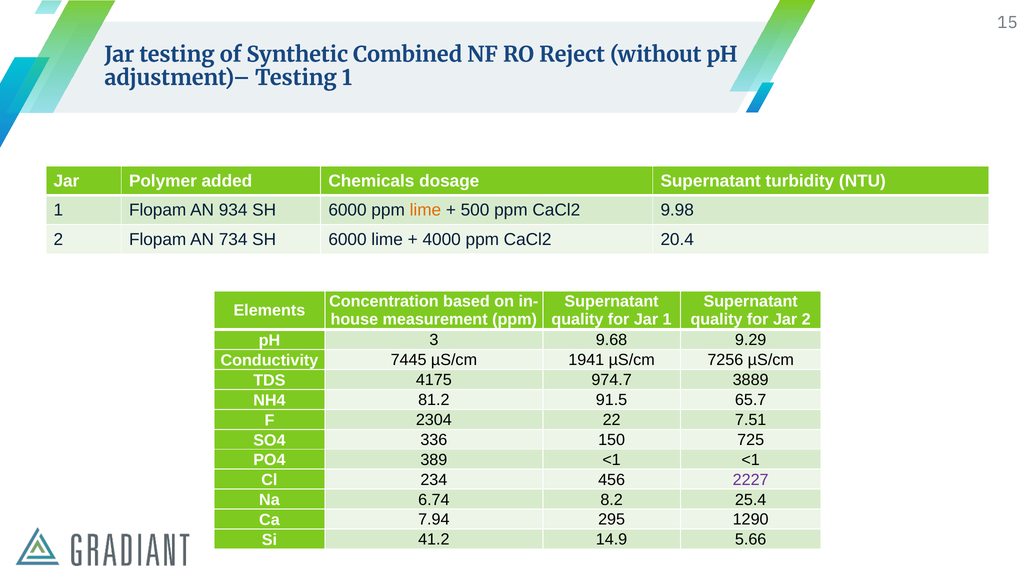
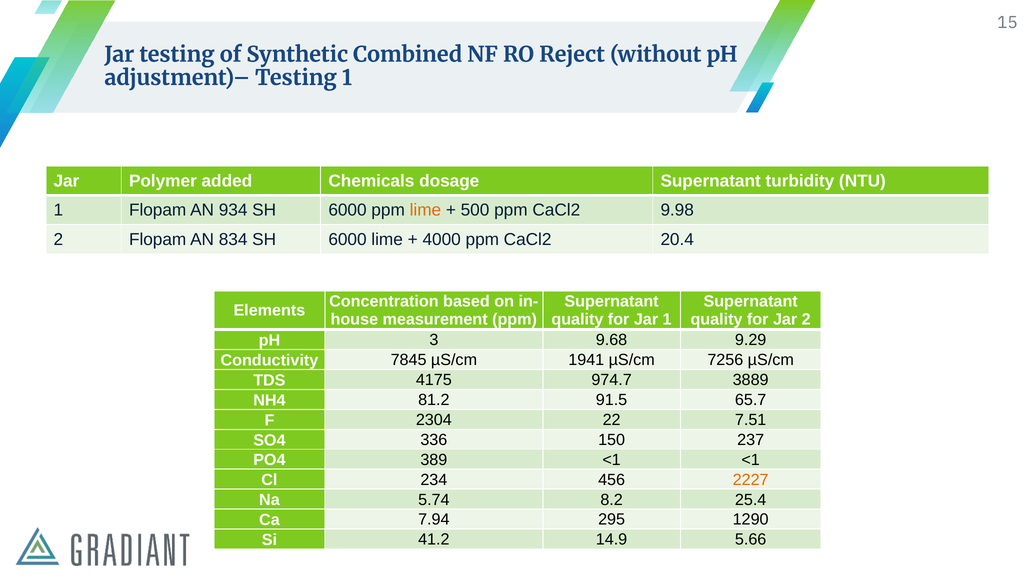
734: 734 -> 834 (233, 240)
7445: 7445 -> 7845 (409, 360)
725: 725 -> 237 (751, 440)
2227 colour: purple -> orange (751, 480)
6.74: 6.74 -> 5.74 (434, 500)
